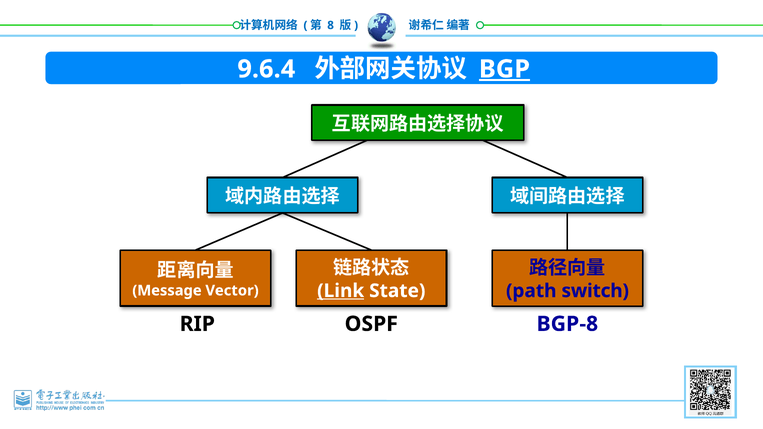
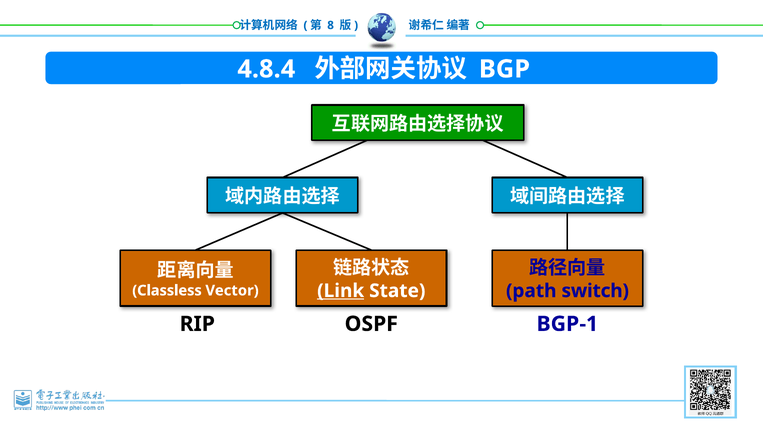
9.6.4: 9.6.4 -> 4.8.4 (266, 69)
BGP underline: present -> none (504, 69)
Message: Message -> Classless (167, 291)
BGP-8: BGP-8 -> BGP-1 (567, 324)
